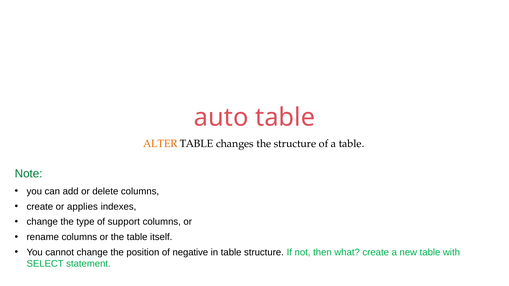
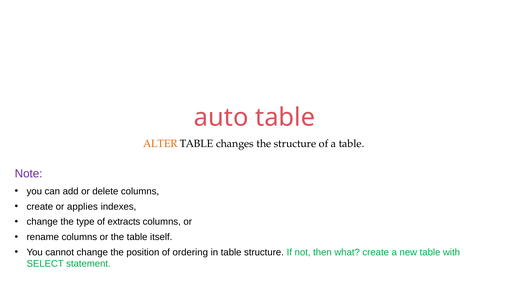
Note colour: green -> purple (29, 174)
support: support -> extracts (124, 222)
negative: negative -> ordering (190, 253)
